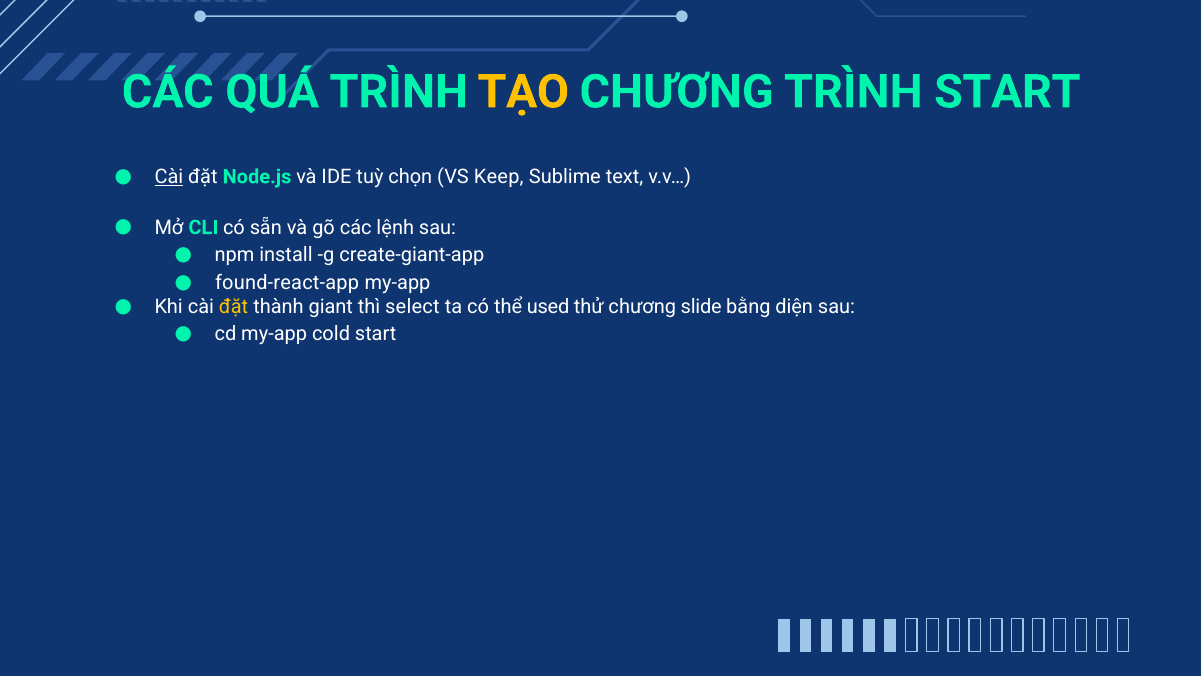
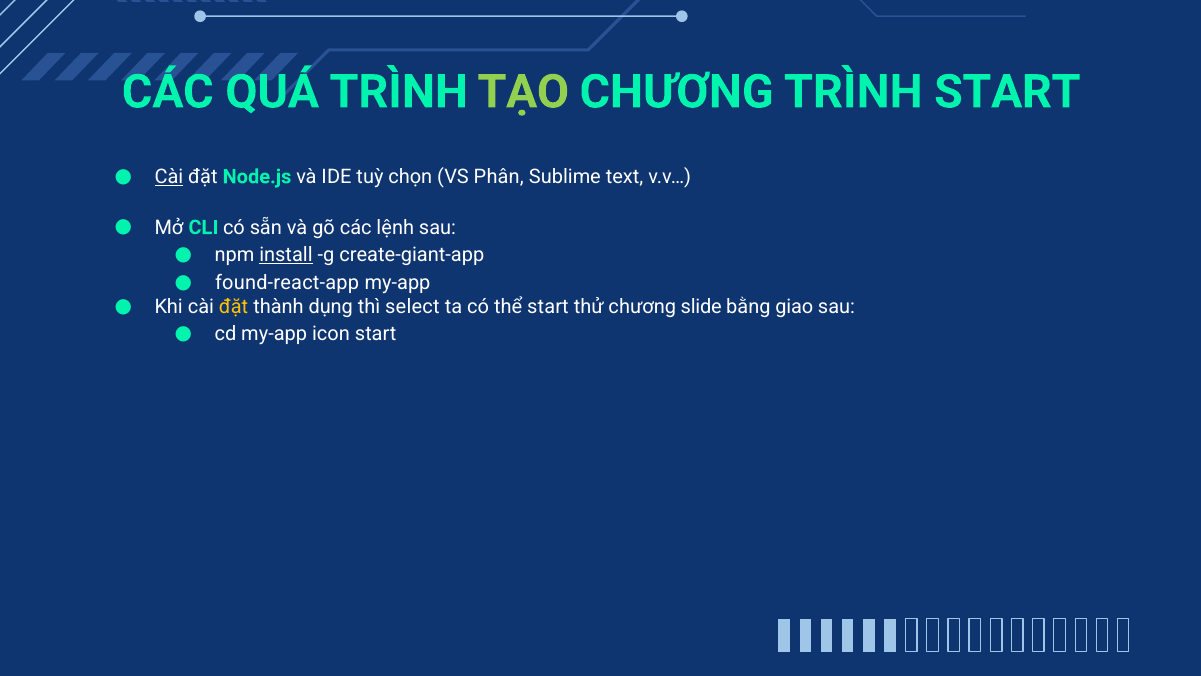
TẠO colour: yellow -> light green (523, 92)
Keep: Keep -> Phân (499, 177)
install underline: none -> present (286, 255)
giant: giant -> dụng (331, 307)
thể used: used -> start (548, 307)
diện: diện -> giao (794, 307)
cold: cold -> icon (331, 334)
